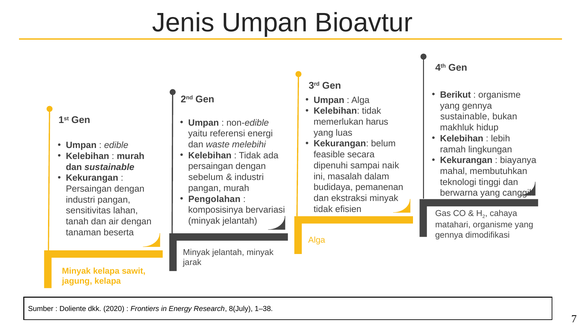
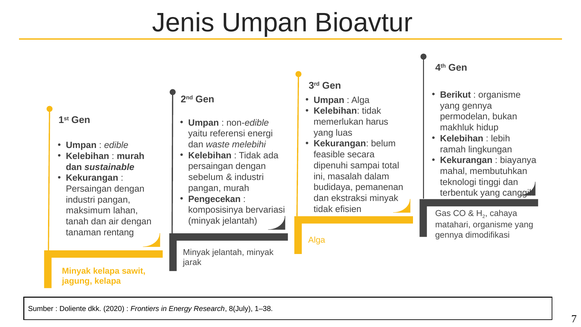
sustainable: sustainable -> permodelan (465, 117)
naik: naik -> total (391, 165)
berwarna: berwarna -> terbentuk (459, 193)
Pengolahan: Pengolahan -> Pengecekan (214, 199)
sensitivitas: sensitivitas -> maksimum (88, 211)
beserta: beserta -> rentang (119, 232)
